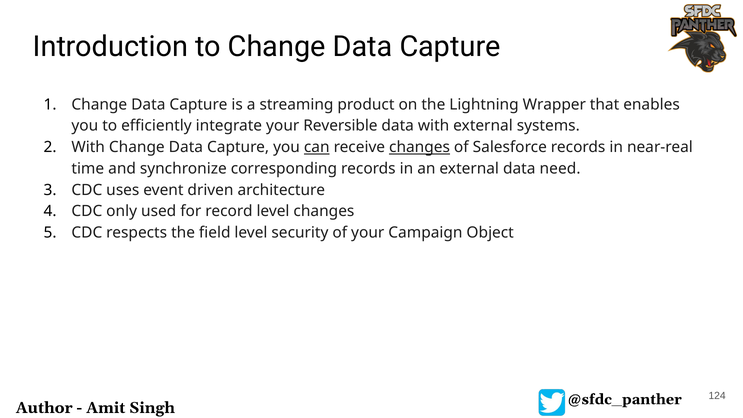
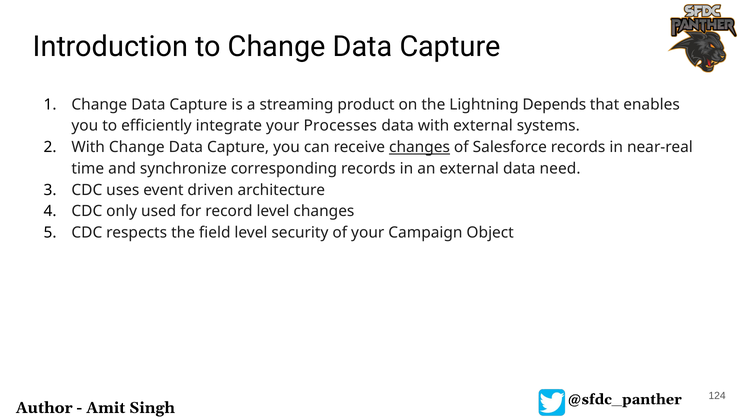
Wrapper: Wrapper -> Depends (554, 105)
Reversible: Reversible -> Processes (340, 126)
can underline: present -> none (317, 147)
